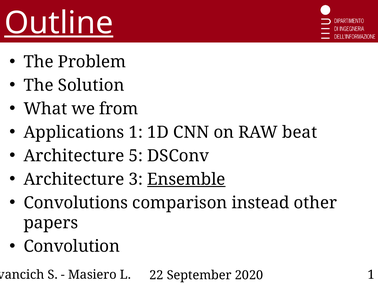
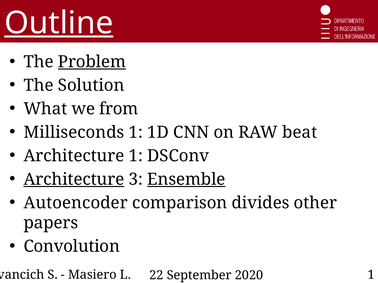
Problem underline: none -> present (92, 62)
Applications: Applications -> Milliseconds (74, 133)
Architecture 5: 5 -> 1 (136, 156)
Architecture underline: none -> present (74, 180)
Convolutions: Convolutions -> Autoencoder (76, 203)
instead: instead -> divides (261, 203)
